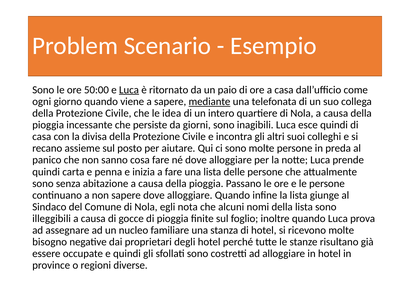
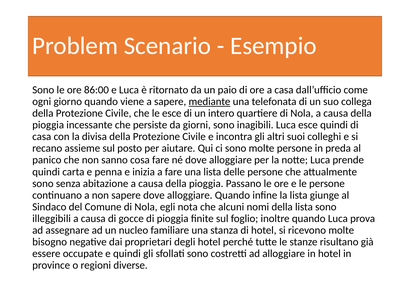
50:00: 50:00 -> 86:00 (96, 90)
Luca underline: present -> none (129, 90)
le idea: idea -> esce (172, 113)
